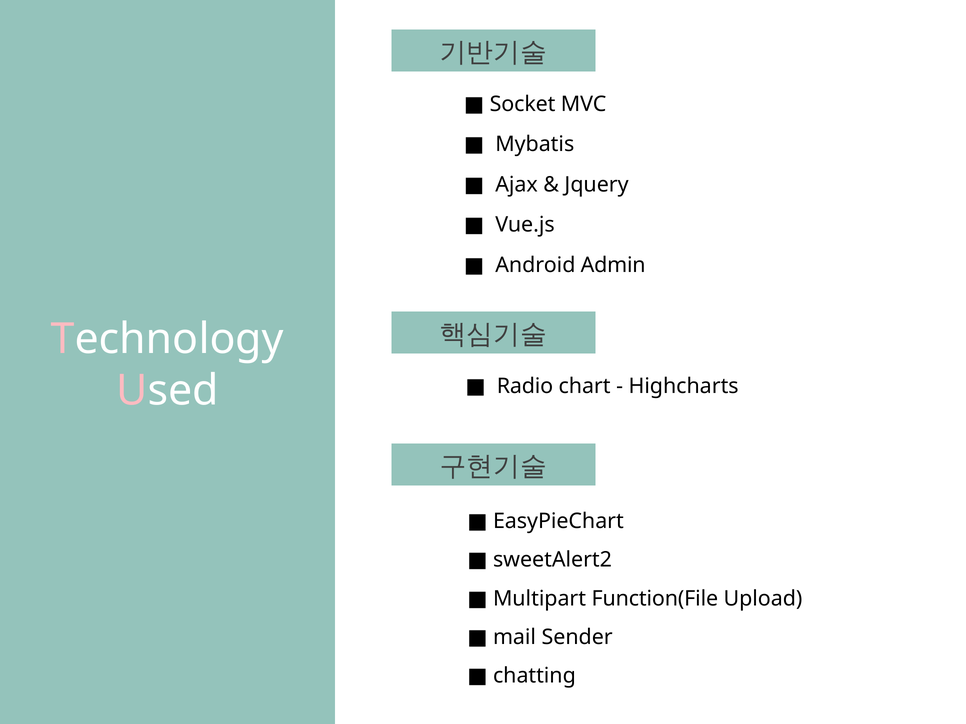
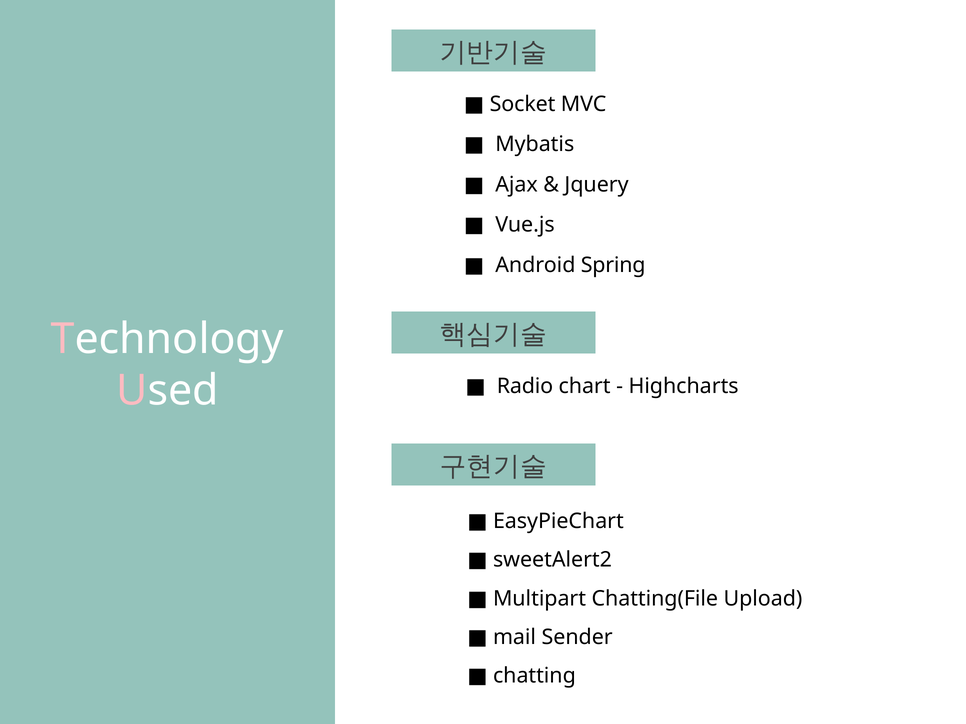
Admin: Admin -> Spring (613, 265)
Function(File: Function(File -> Chatting(File (655, 599)
